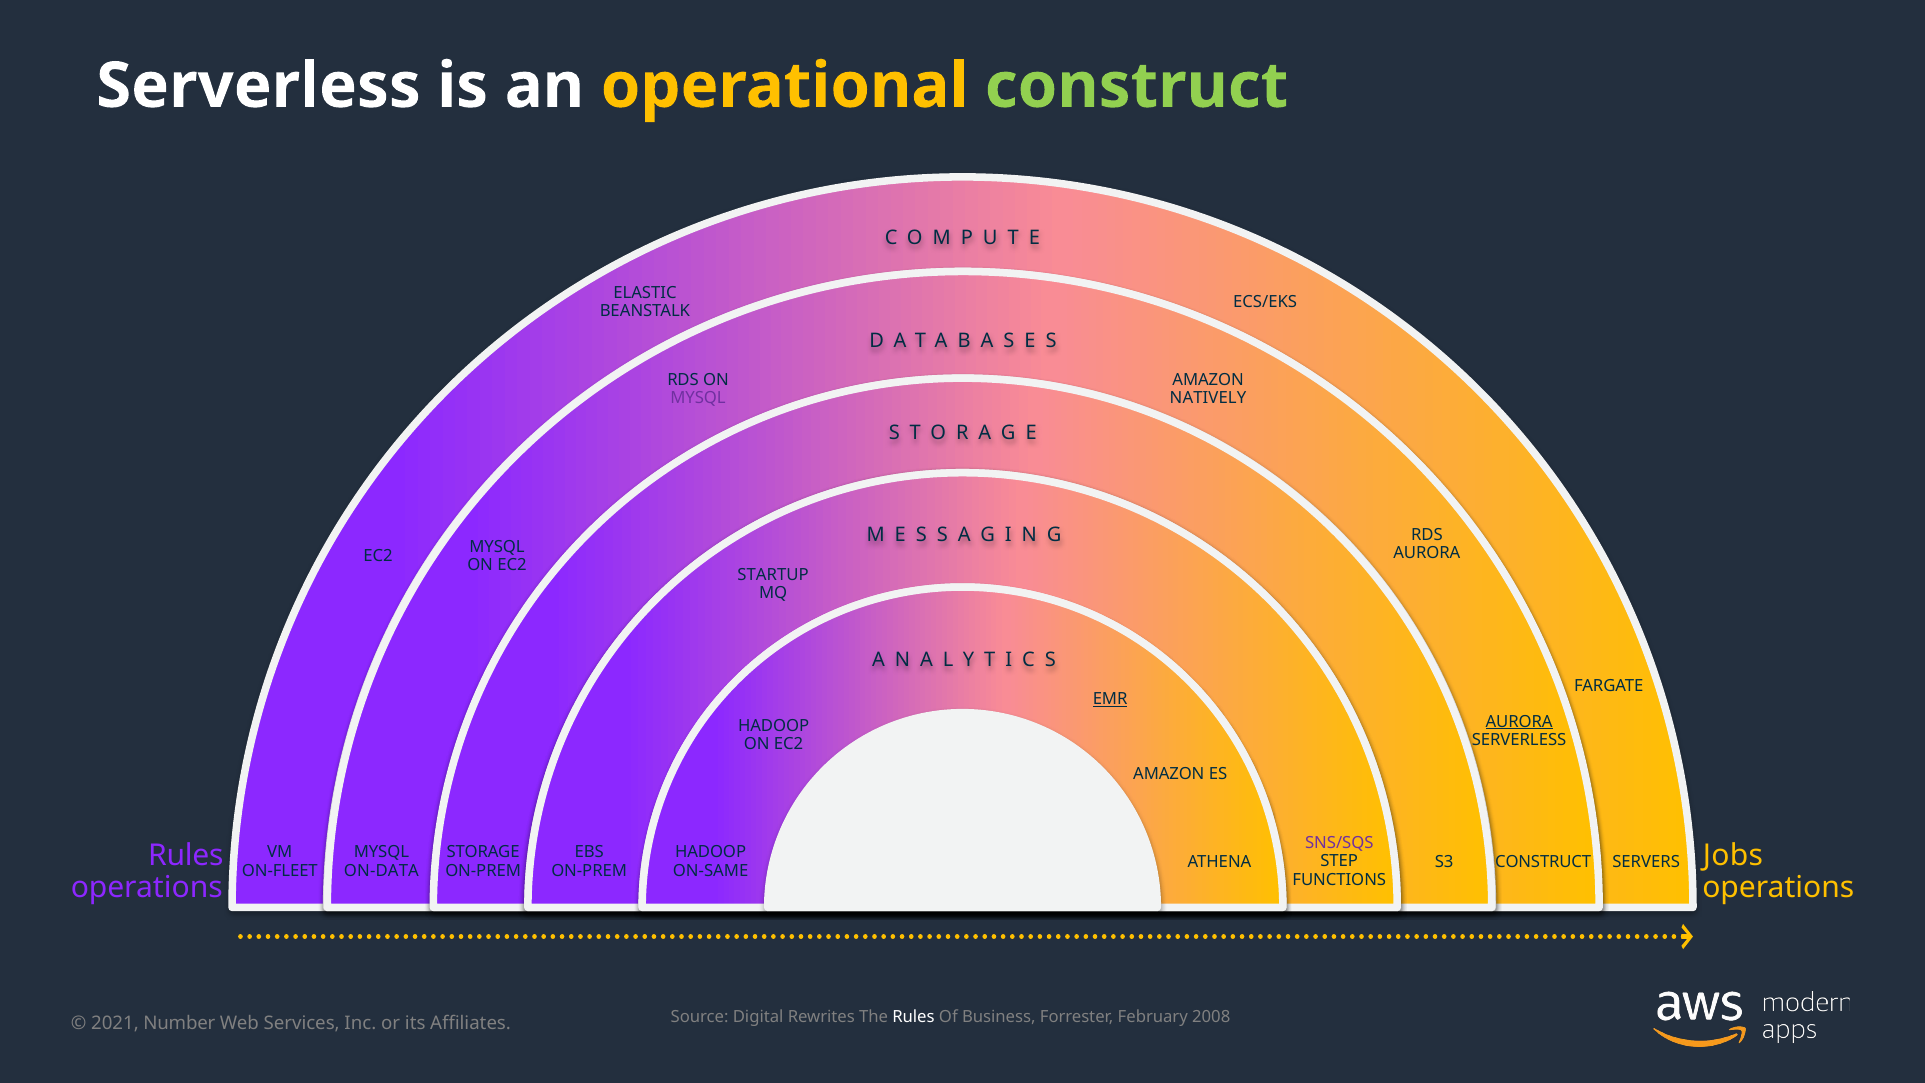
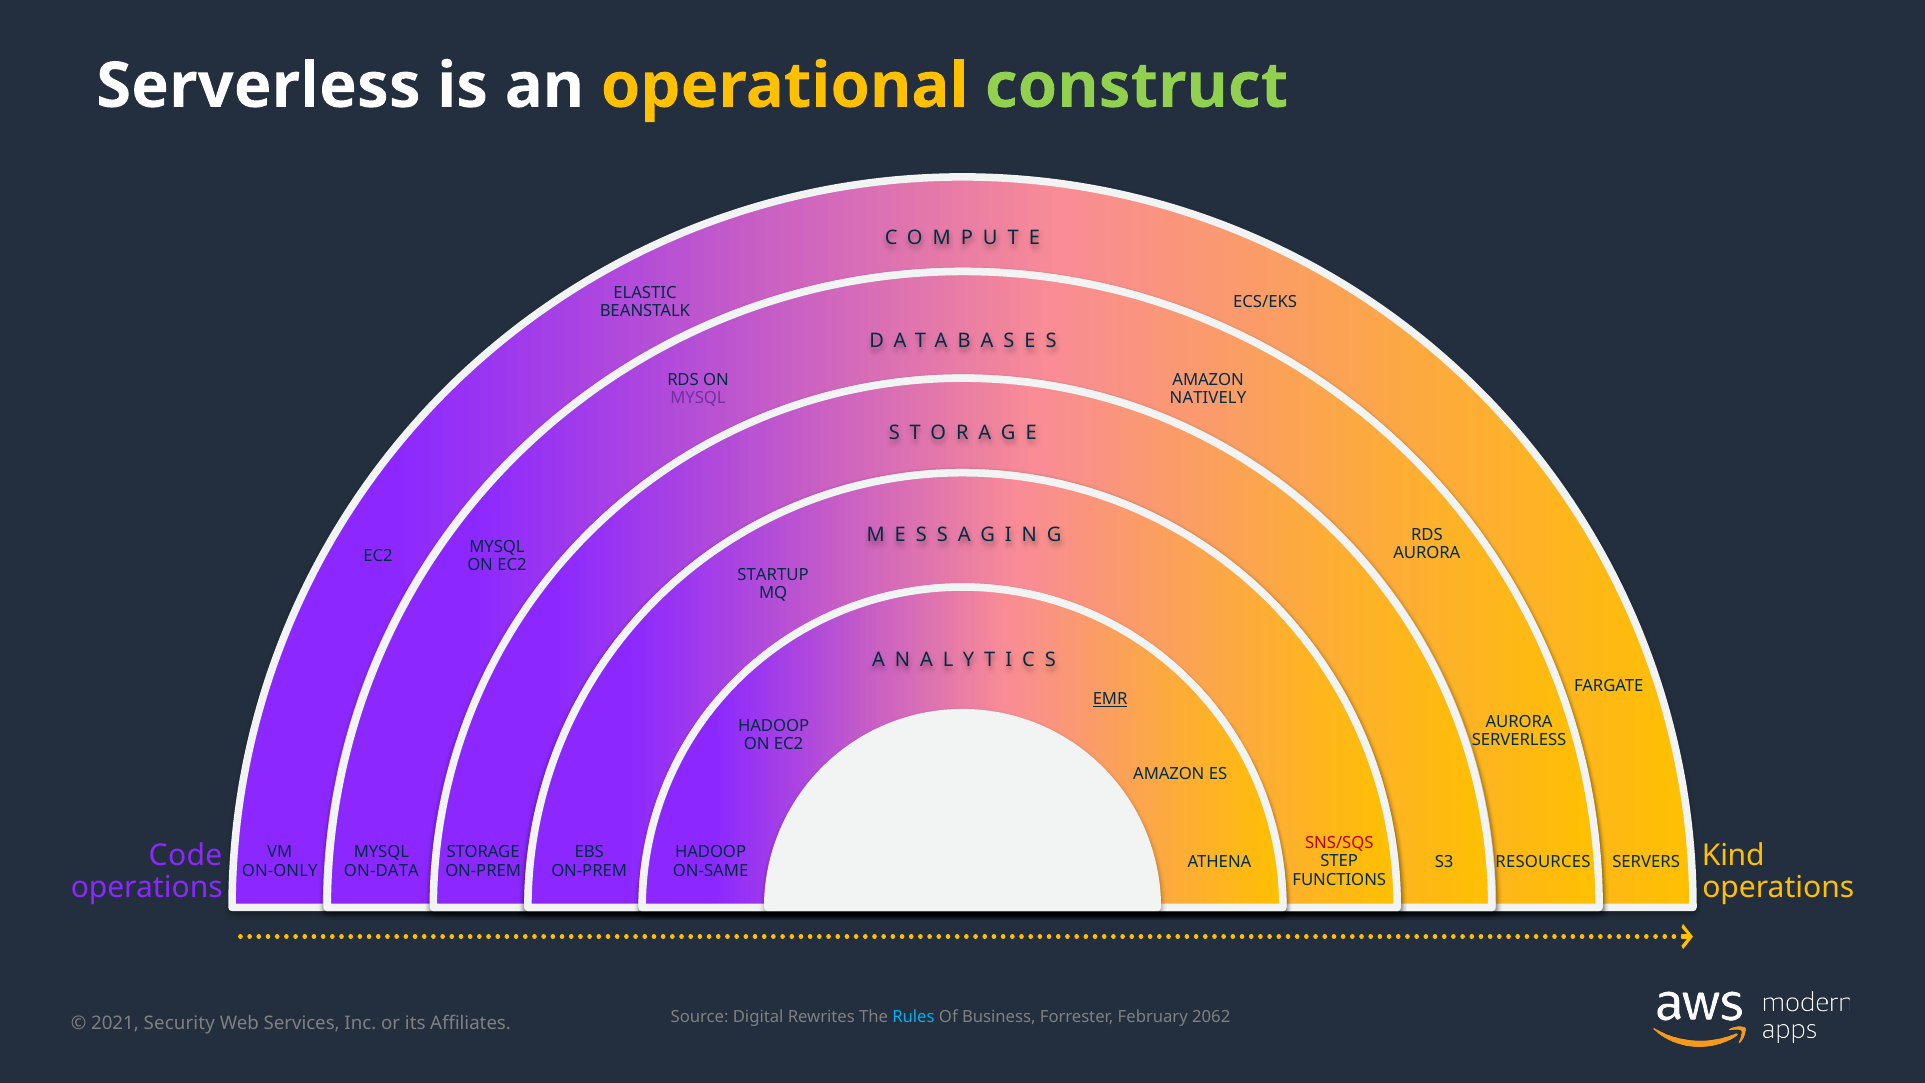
AURORA underline: present -> none (1519, 721)
SNS/SQS colour: purple -> red (1339, 843)
Rules: Rules -> Code (186, 855)
Jobs: Jobs -> Kind (1733, 855)
S3 CONSTRUCT: CONSTRUCT -> RESOURCES (1543, 861)
ON-FLEET: ON-FLEET -> ON-ONLY (280, 870)
Rules colour: white -> light blue (913, 1017)
2008: 2008 -> 2062 (1211, 1017)
Number: Number -> Security (179, 1023)
